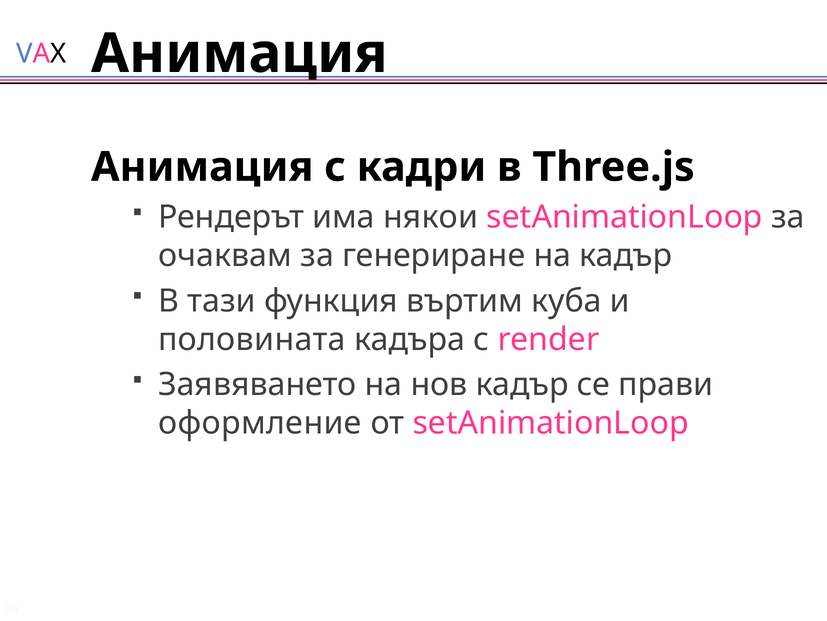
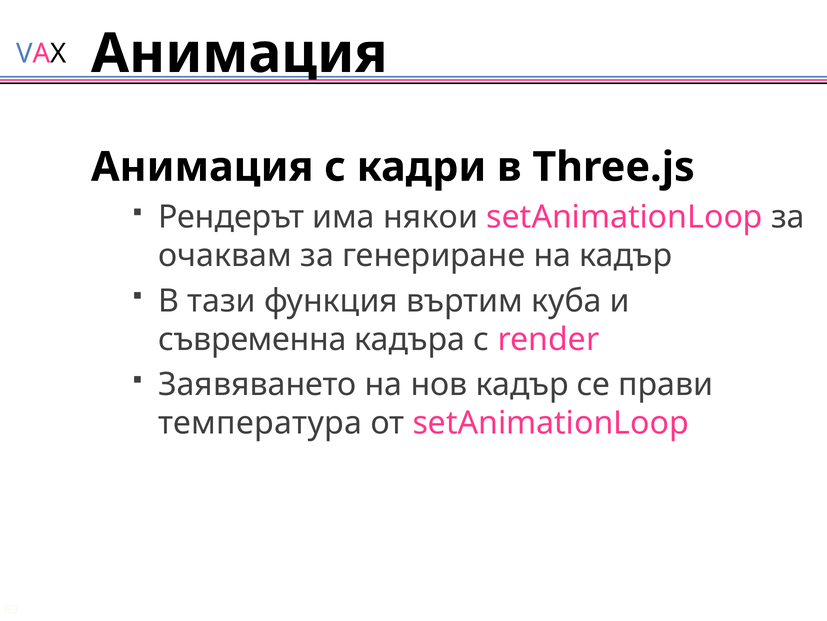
половината: половината -> съвременна (252, 339)
оформление: оформление -> температура (260, 423)
